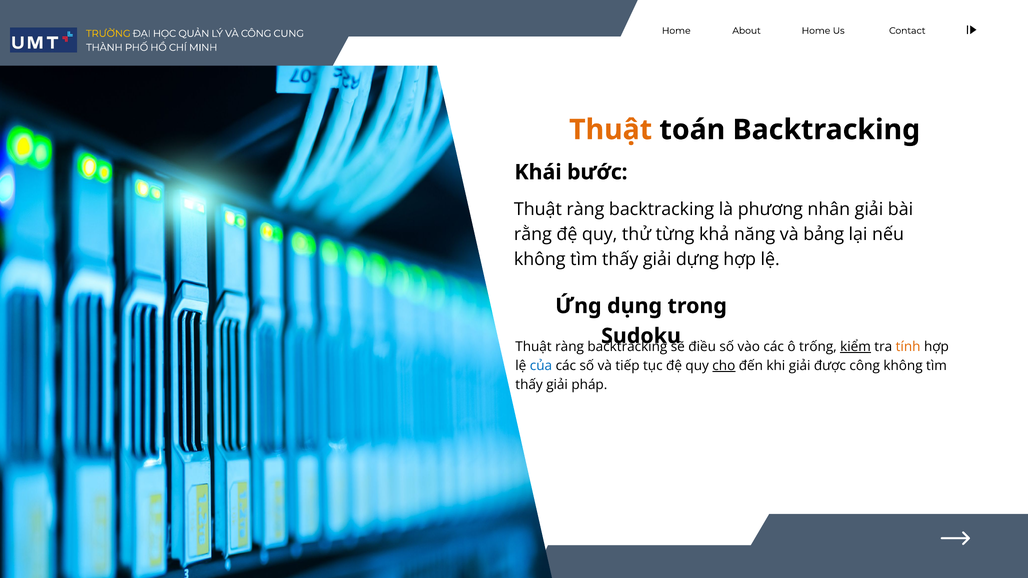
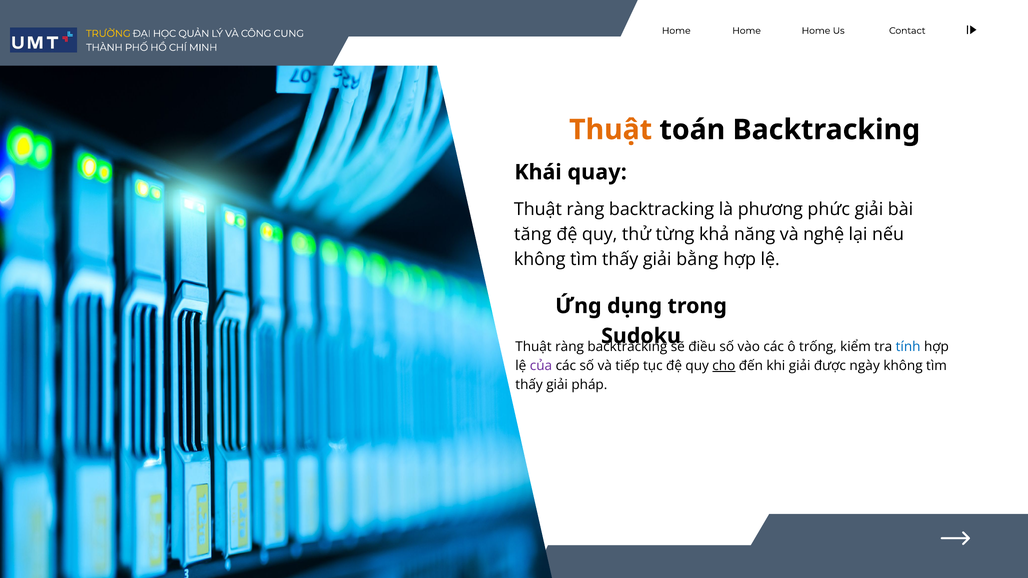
About: About -> Home (747, 31)
bước: bước -> quay (597, 172)
nhân: nhân -> phức (829, 209)
rằng: rằng -> tăng (533, 234)
bảng: bảng -> nghệ (824, 234)
dựng: dựng -> bằng (697, 259)
kiểm underline: present -> none (856, 347)
tính colour: orange -> blue (908, 347)
của colour: blue -> purple (541, 366)
được công: công -> ngày (865, 366)
